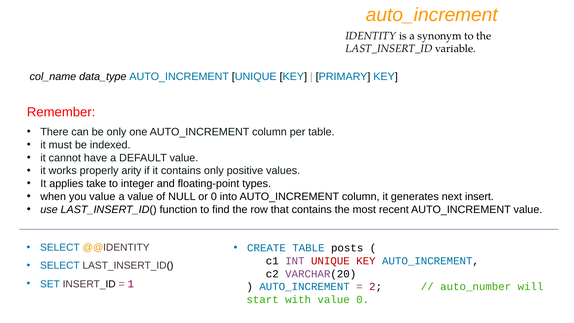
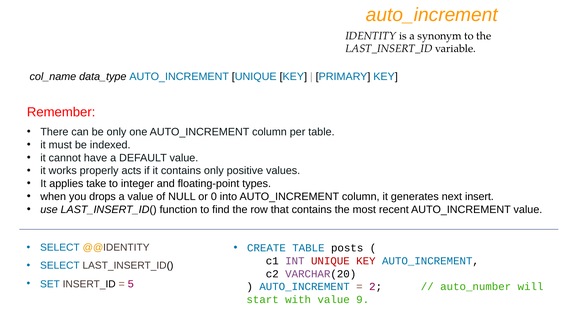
arity: arity -> acts (131, 171)
you value: value -> drops (102, 197)
1: 1 -> 5 (131, 284)
value 0: 0 -> 9 (363, 300)
